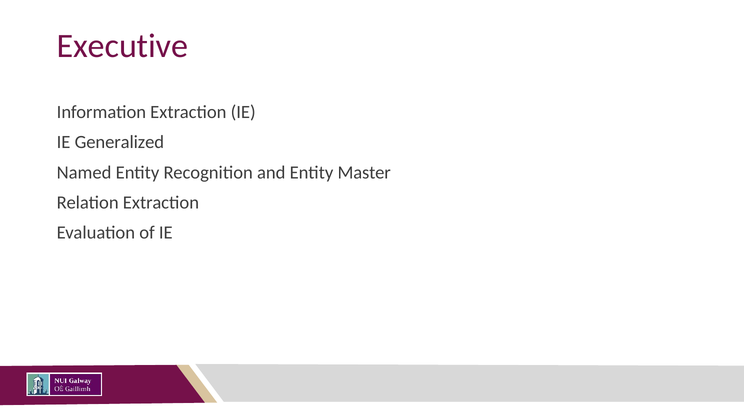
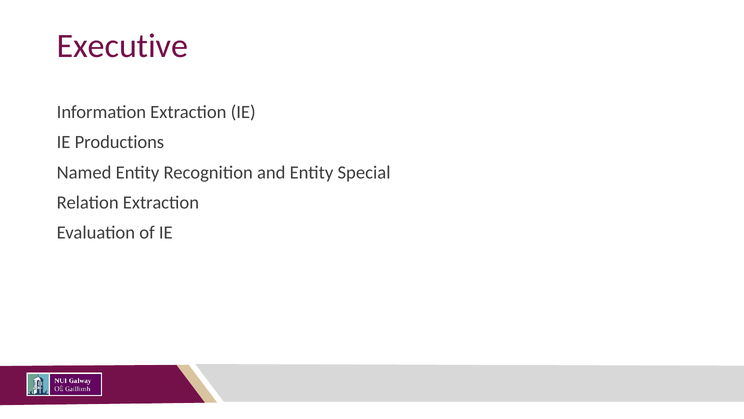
Generalized: Generalized -> Productions (119, 142)
Master: Master -> Special (364, 172)
